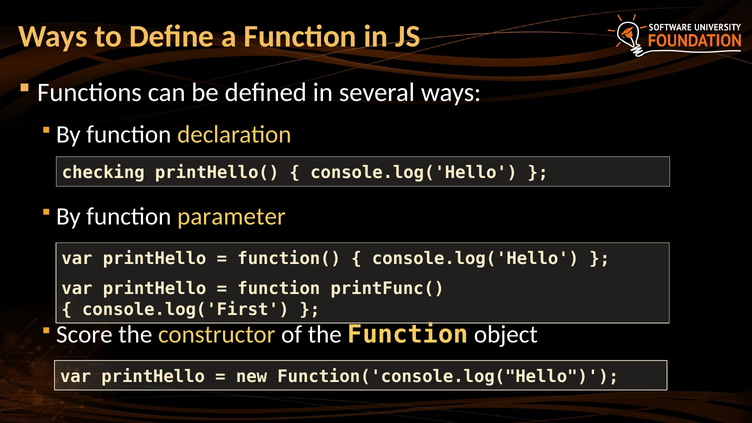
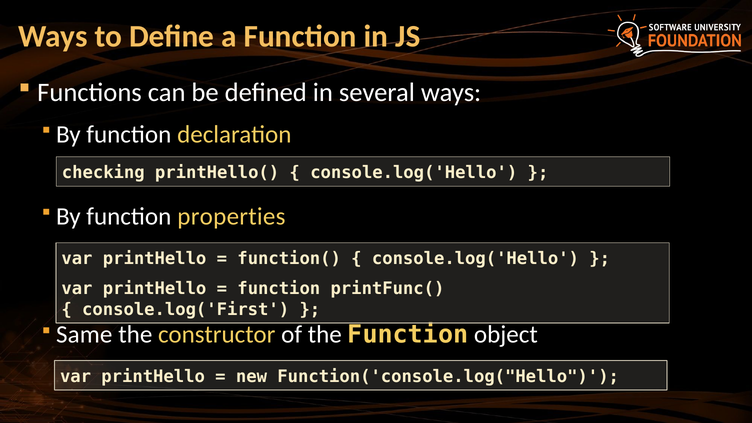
parameter: parameter -> properties (231, 216)
Score: Score -> Same (84, 335)
